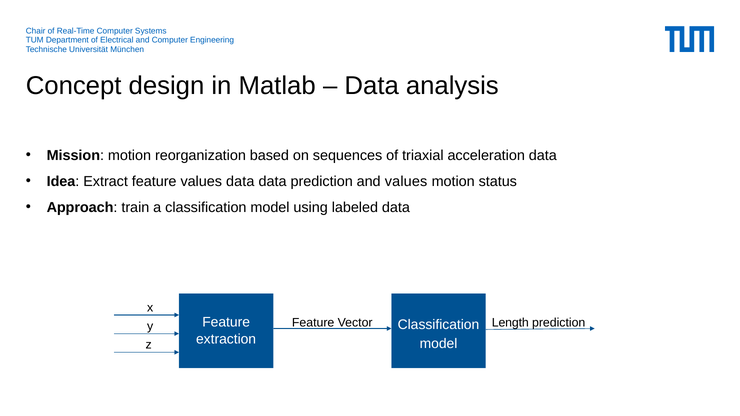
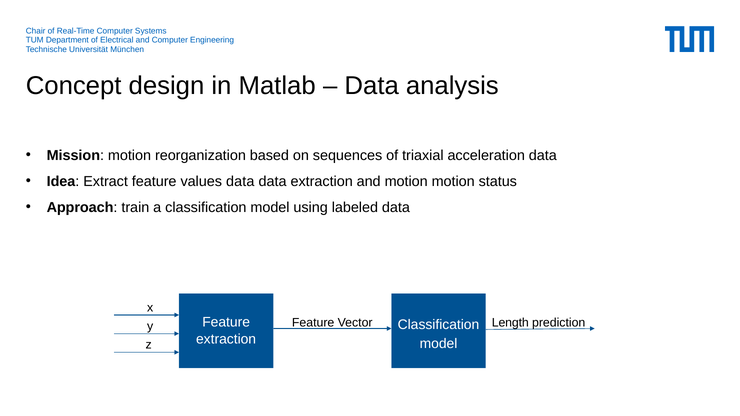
data prediction: prediction -> extraction (322, 181)
and values: values -> motion (406, 181)
